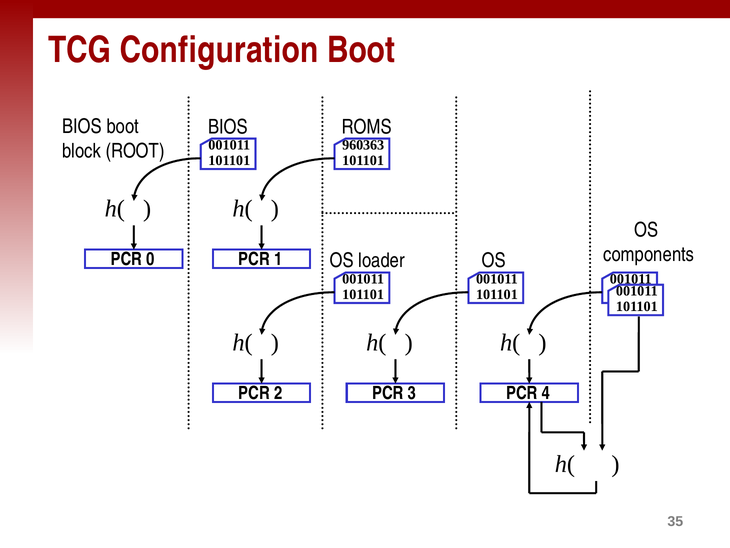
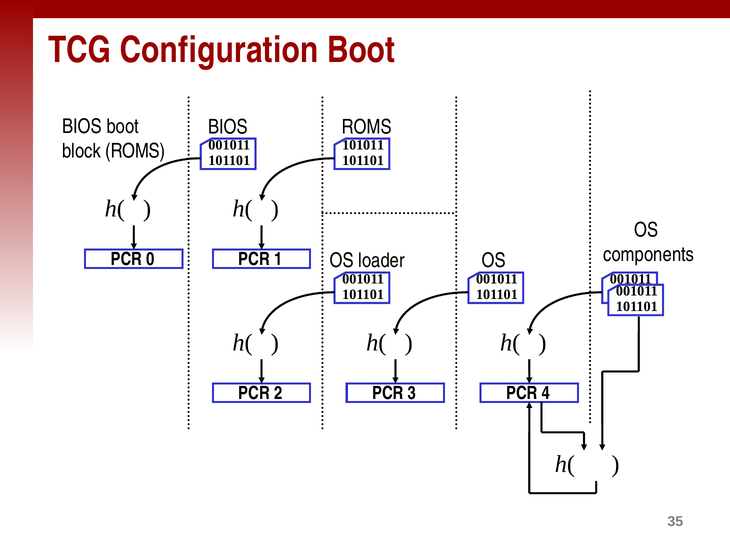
960363: 960363 -> 101011 (363, 145)
block ROOT: ROOT -> ROMS (135, 151)
